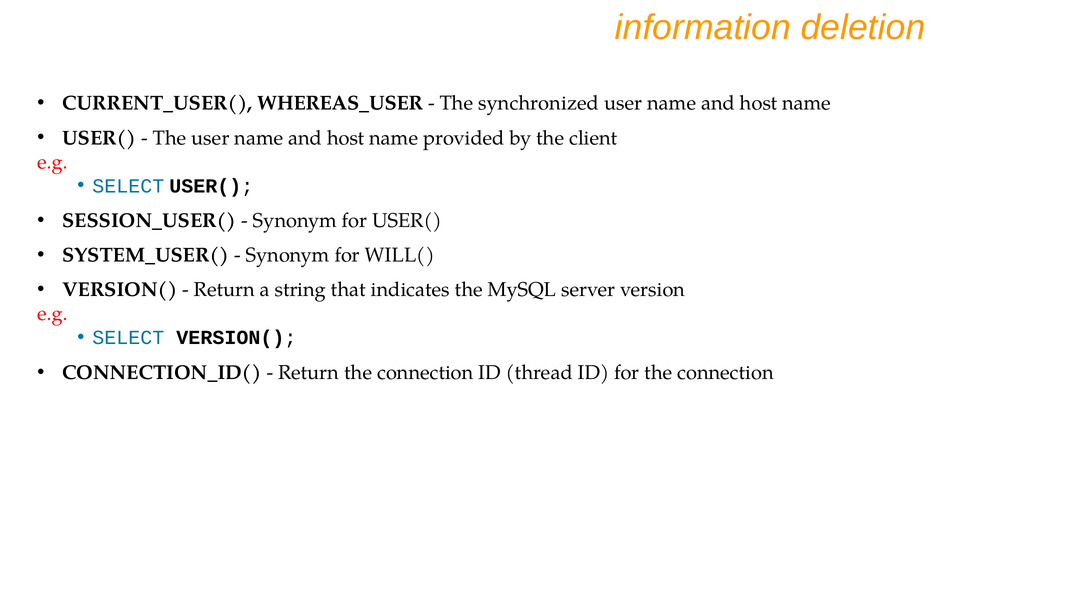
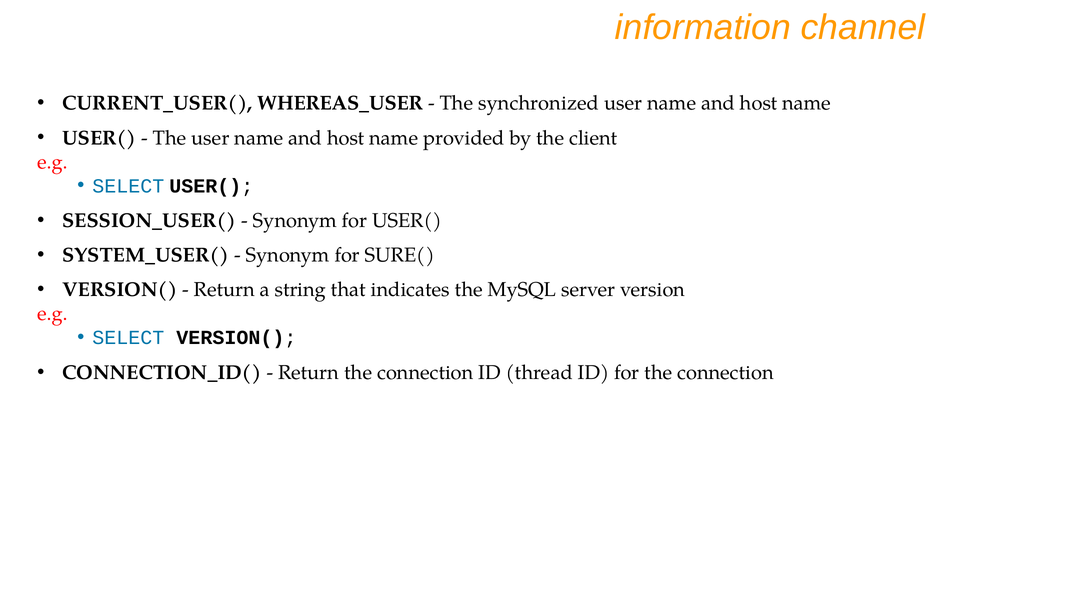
deletion: deletion -> channel (863, 28)
WILL(: WILL( -> SURE( (400, 255)
